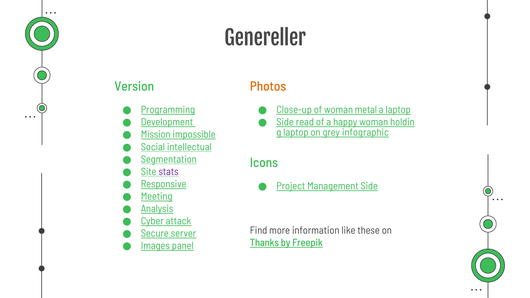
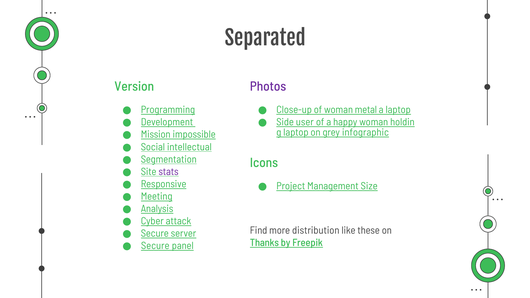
Genereller: Genereller -> Separated (265, 39)
Photos colour: orange -> purple (268, 86)
read: read -> user (305, 122)
Management Side: Side -> Size (369, 186)
information: information -> distribution (316, 230)
Images: Images -> Secure (155, 246)
